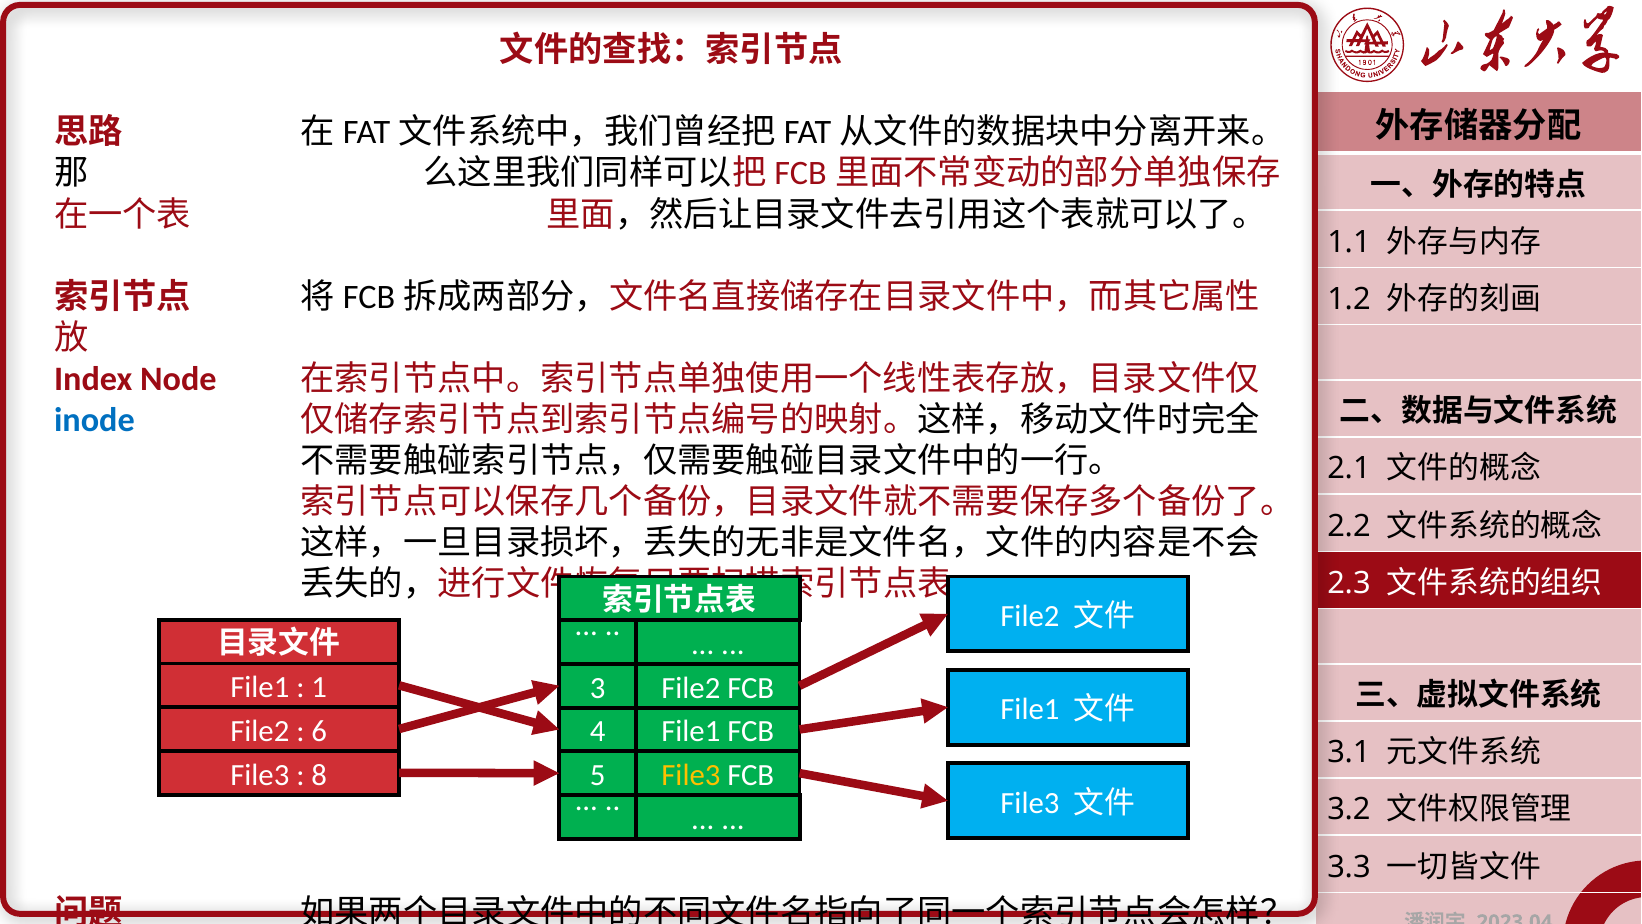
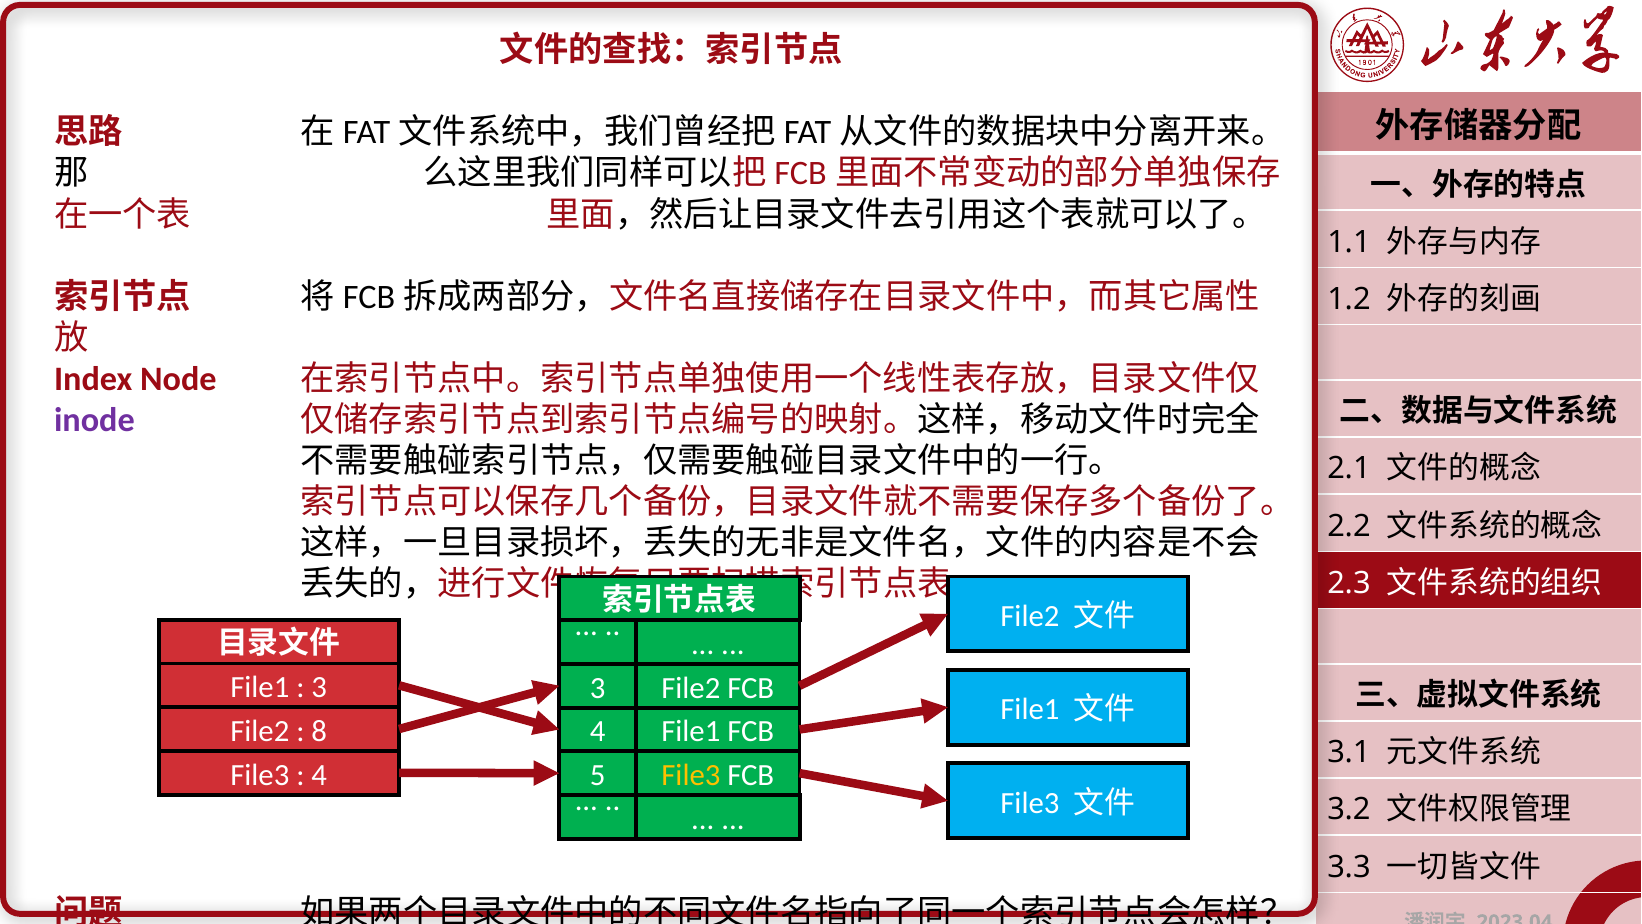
inode colour: blue -> purple (94, 420)
1: 1 -> 3 (319, 687)
6: 6 -> 8 (319, 731)
8: 8 -> 4 (319, 775)
